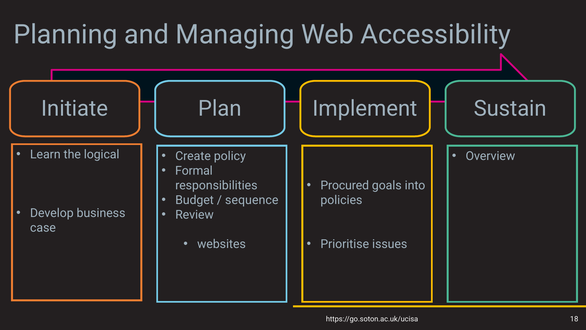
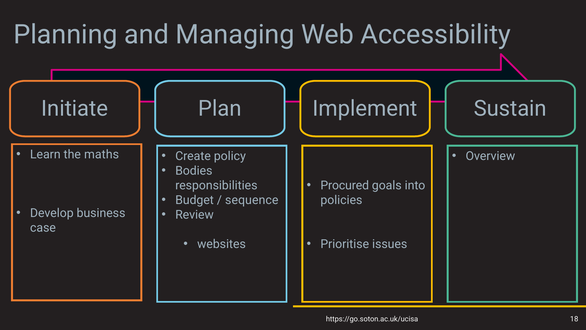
logical: logical -> maths (102, 154)
Formal: Formal -> Bodies (194, 171)
